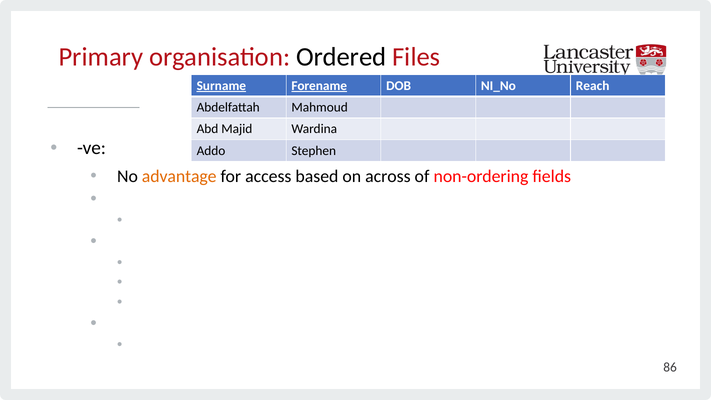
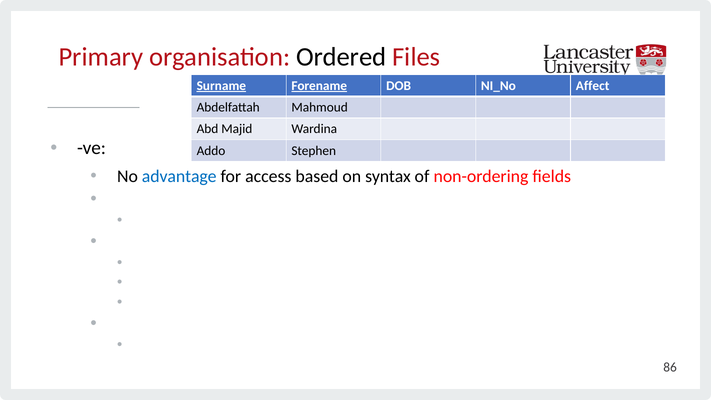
Reach: Reach -> Affect (593, 86)
advantage colour: orange -> blue (179, 176)
across: across -> syntax (388, 176)
